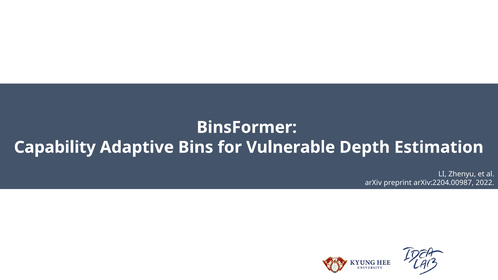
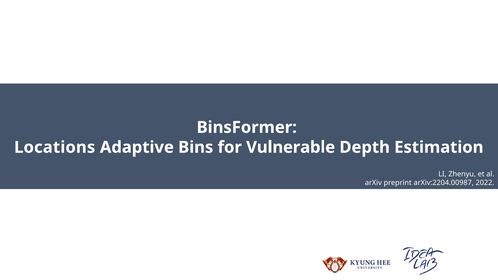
Capability: Capability -> Locations (55, 147)
